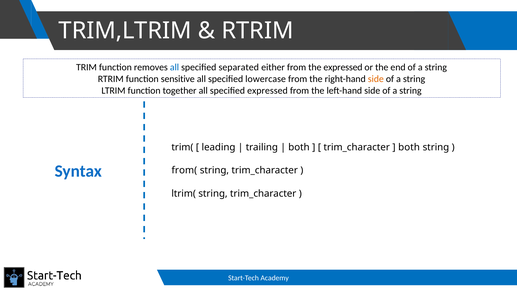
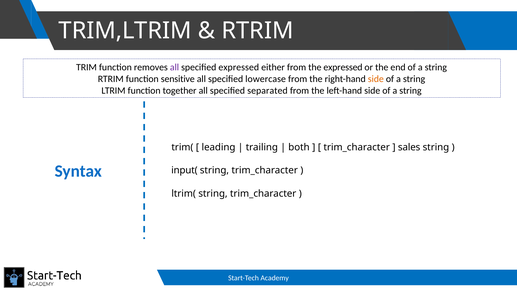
all colour: blue -> purple (174, 67)
specified separated: separated -> expressed (239, 67)
specified expressed: expressed -> separated (267, 90)
both: both -> sales (409, 147)
from(: from( -> input( (184, 170)
